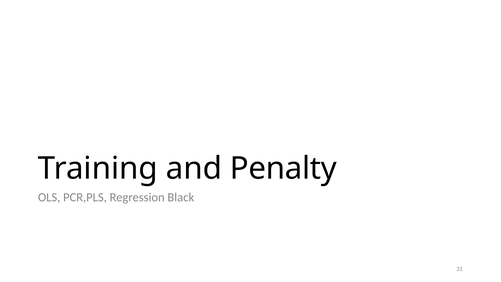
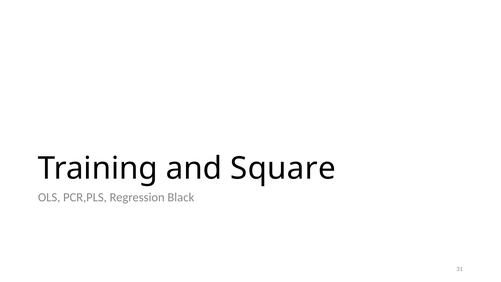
Penalty: Penalty -> Square (283, 168)
